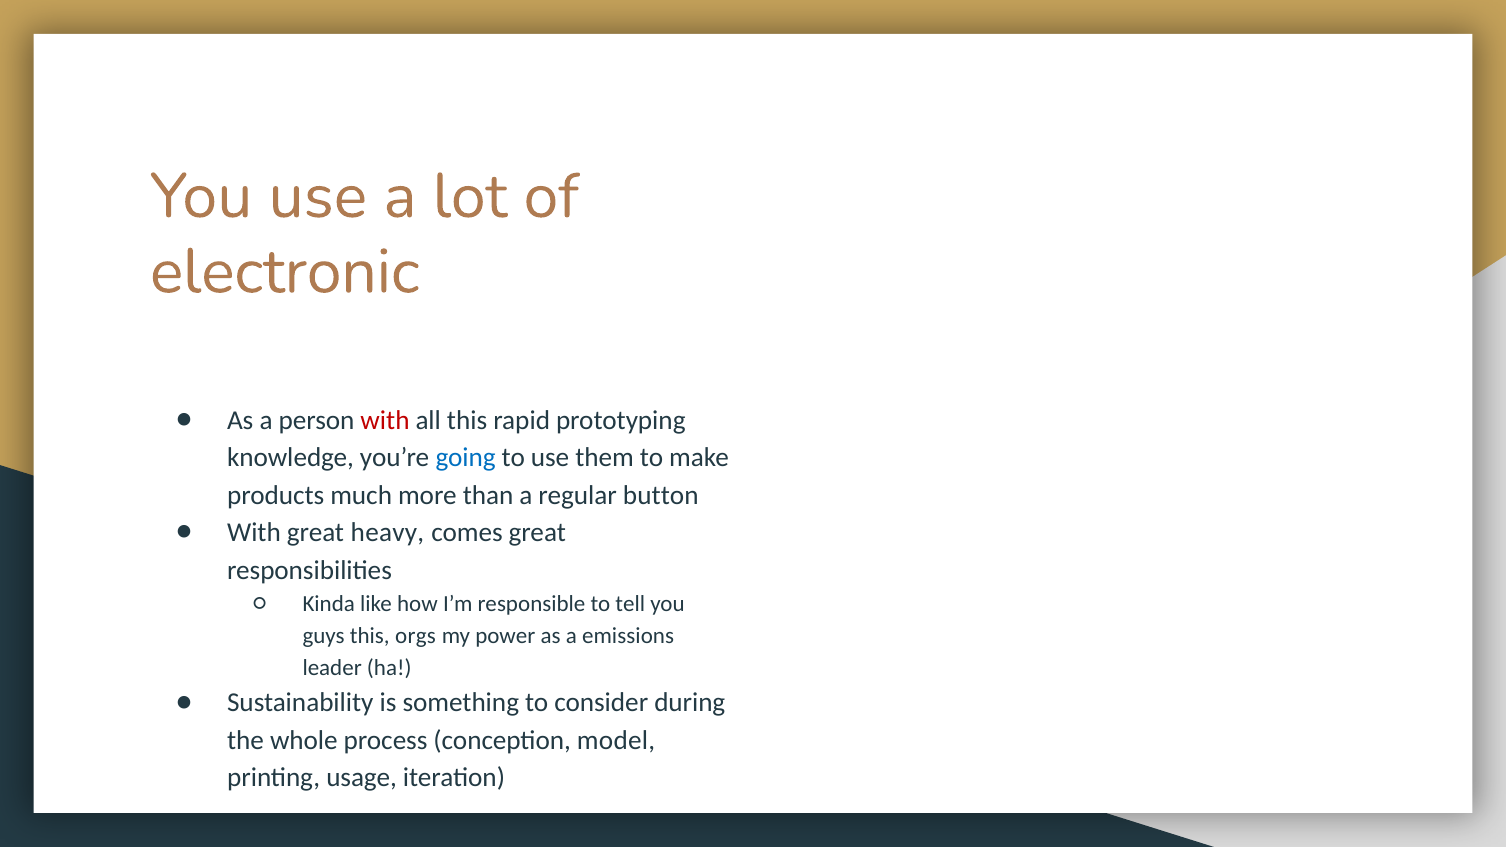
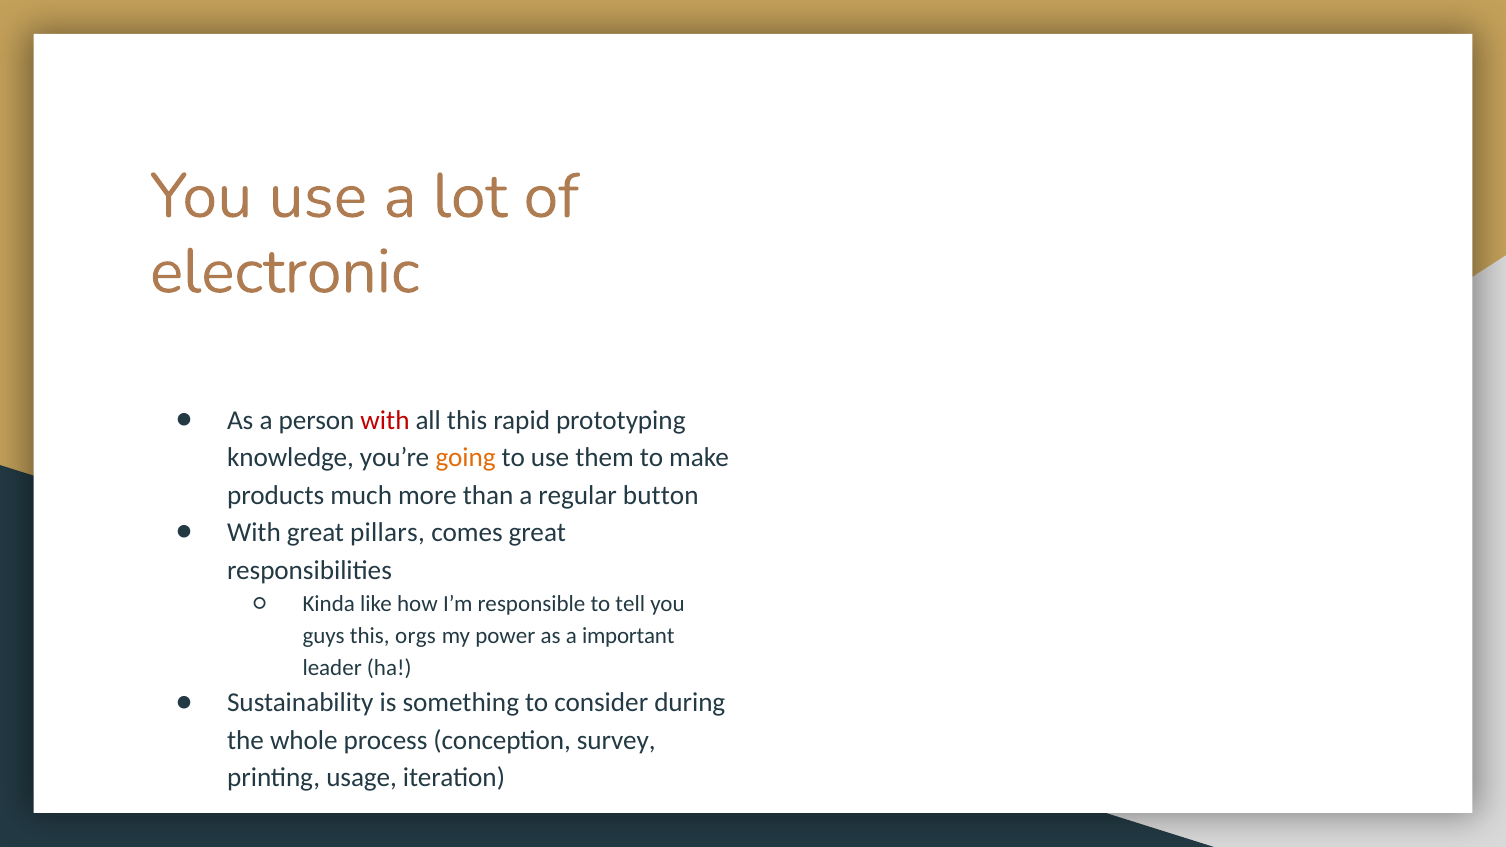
going colour: blue -> orange (466, 458)
heavy: heavy -> pillars (387, 533)
emissions: emissions -> important (628, 636)
model: model -> survey (616, 740)
